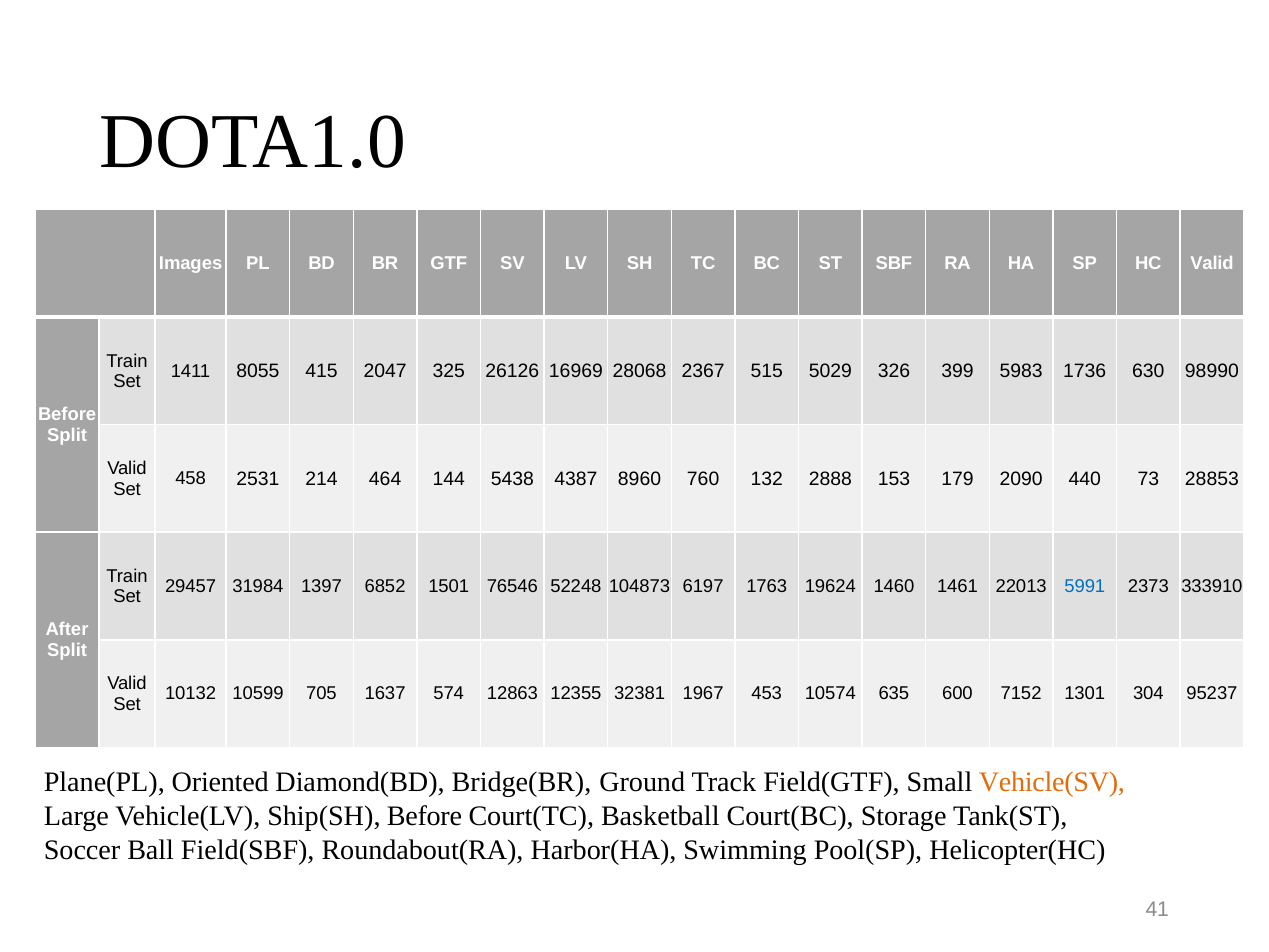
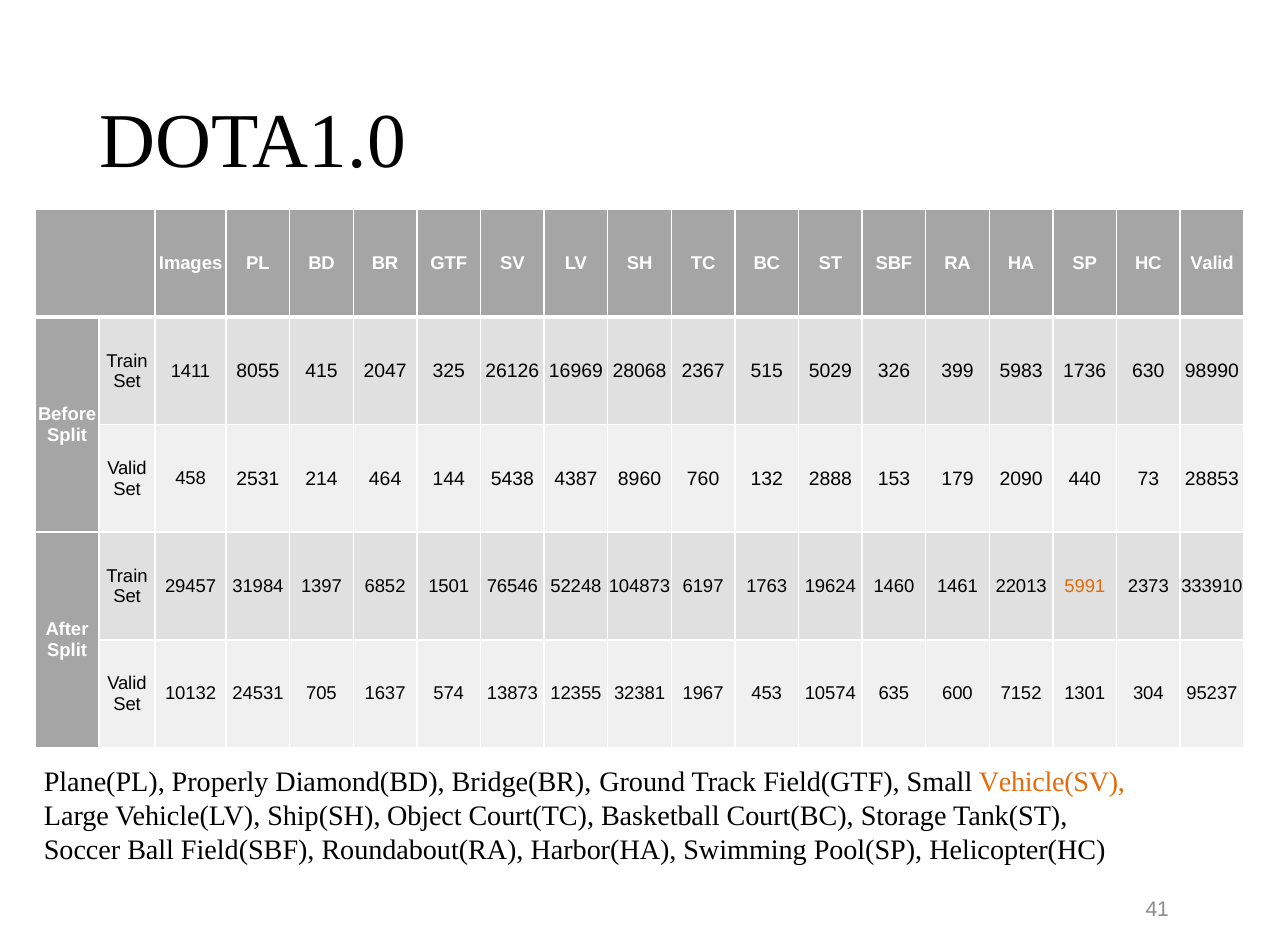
5991 colour: blue -> orange (1085, 586)
10599: 10599 -> 24531 (258, 694)
12863: 12863 -> 13873 (512, 694)
Oriented: Oriented -> Properly (220, 782)
Ship(SH Before: Before -> Object (424, 816)
